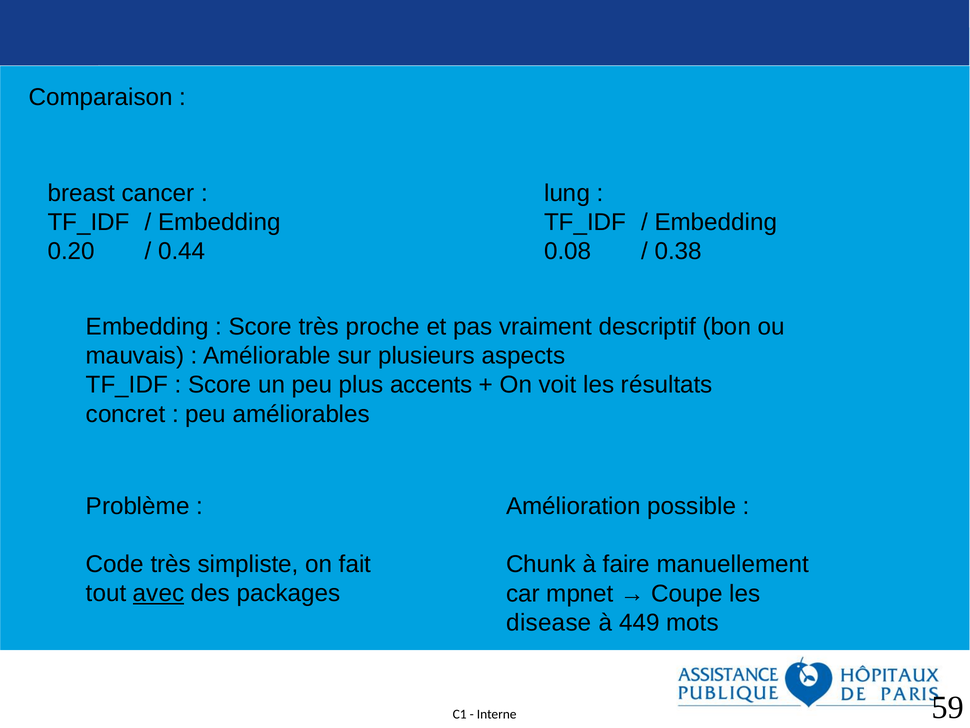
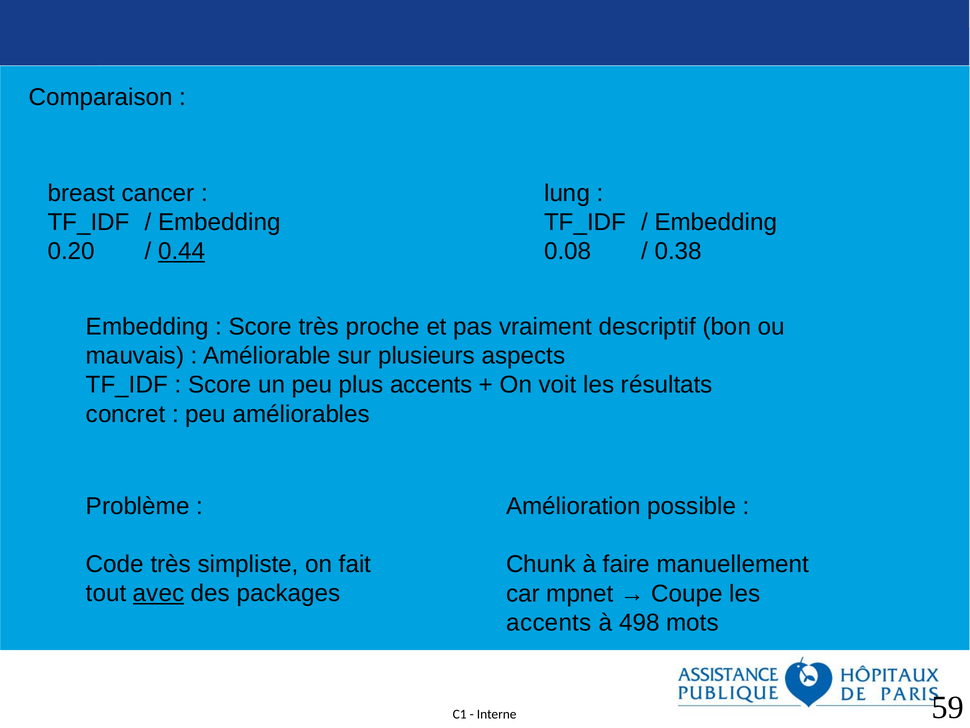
0.44 underline: none -> present (182, 251)
disease: disease -> accents (549, 622)
449: 449 -> 498 (639, 622)
